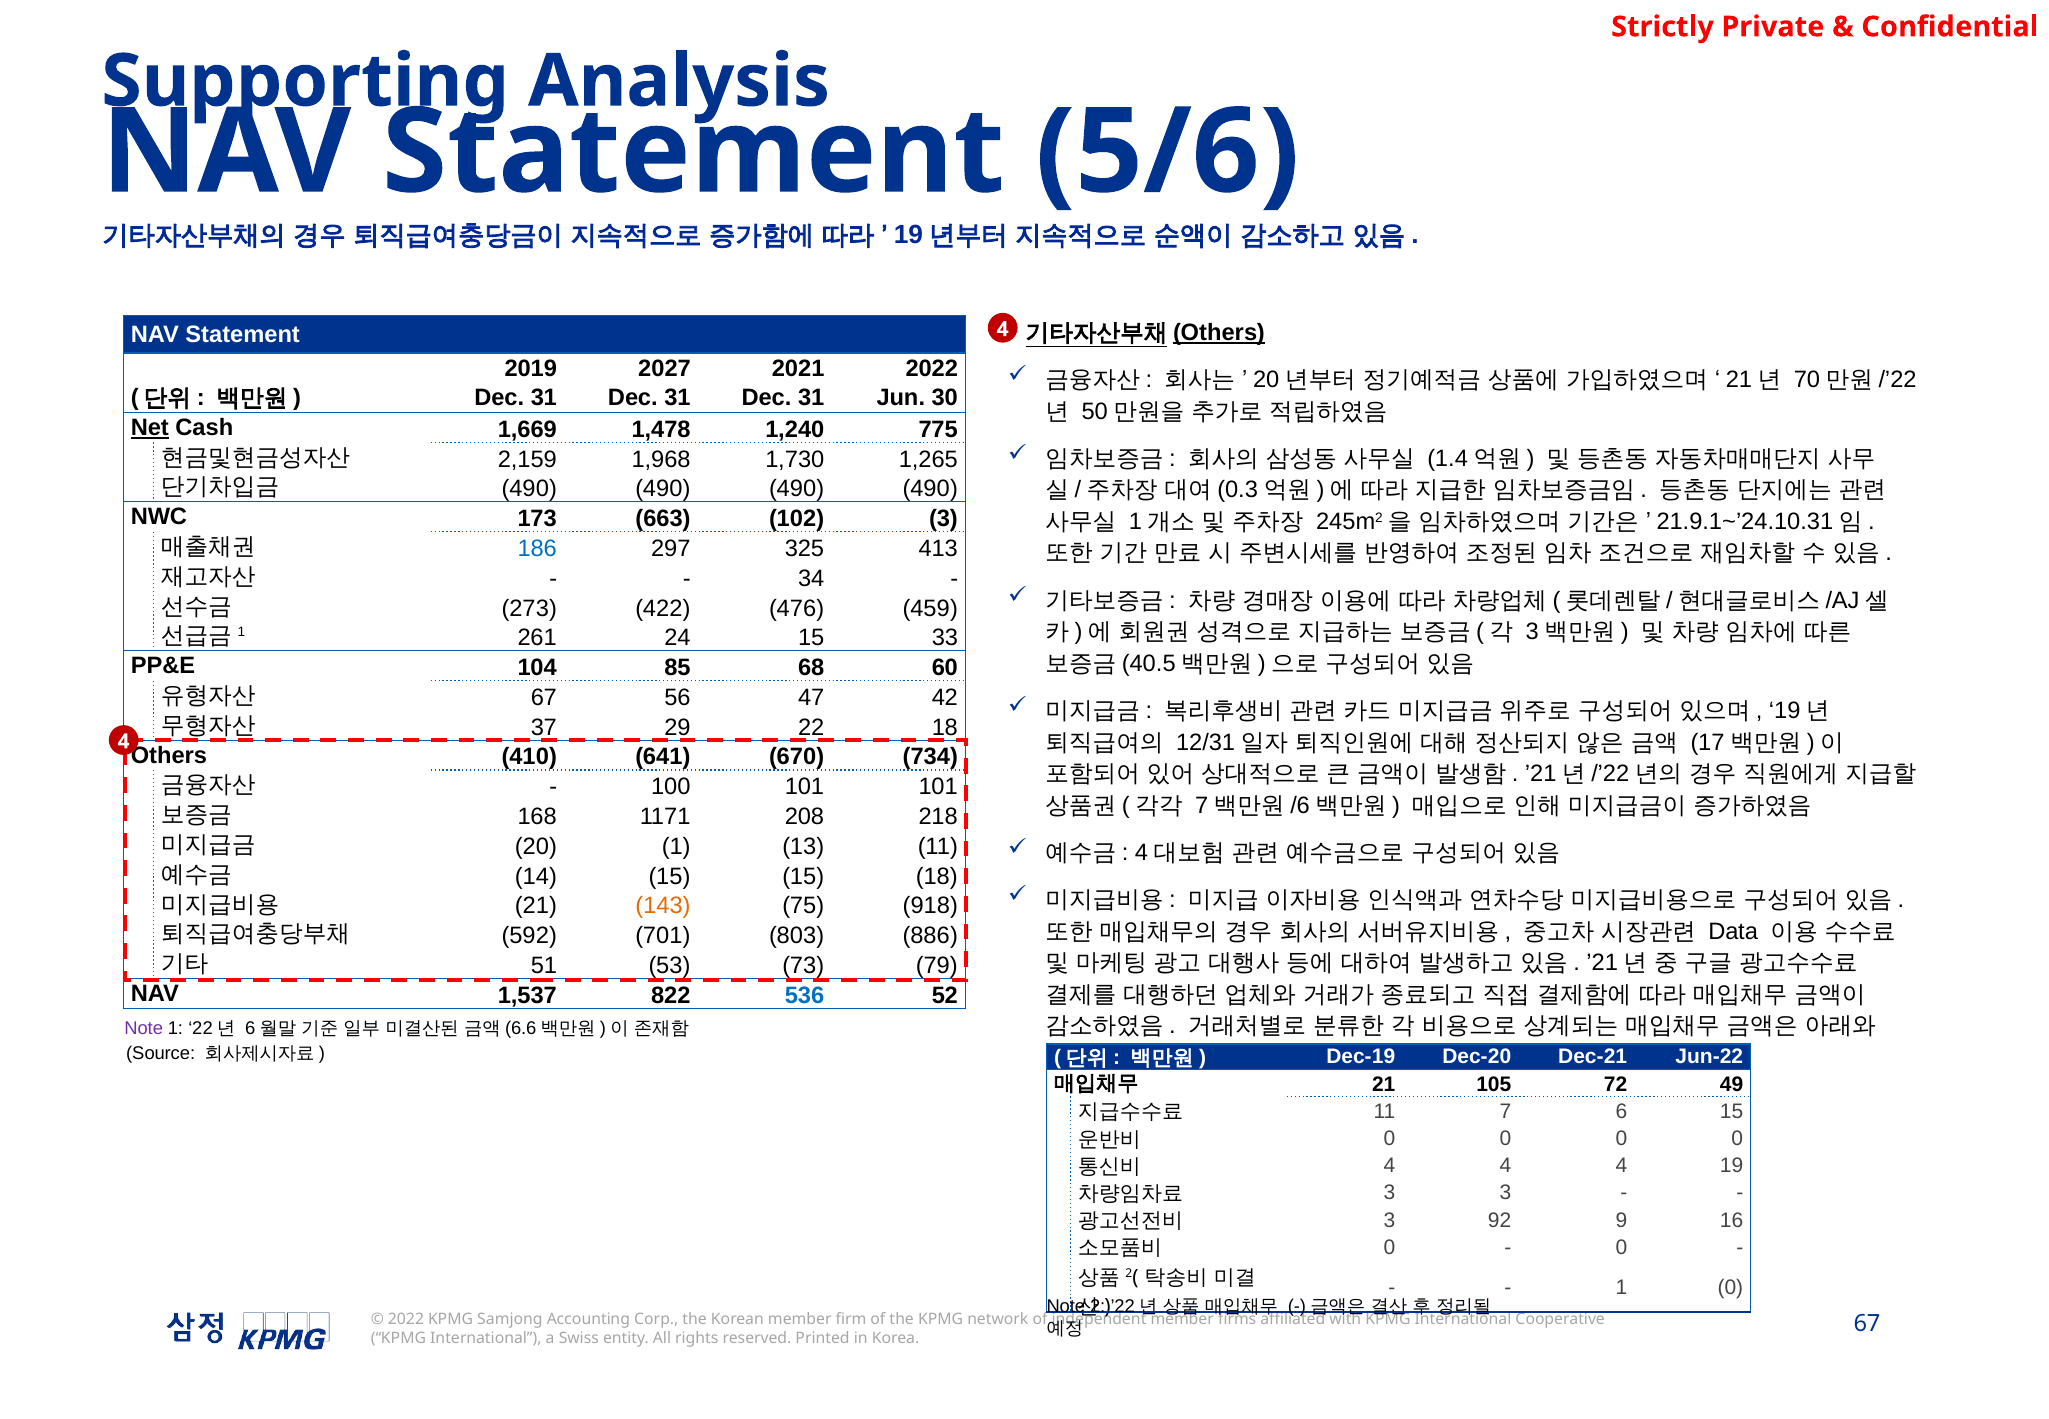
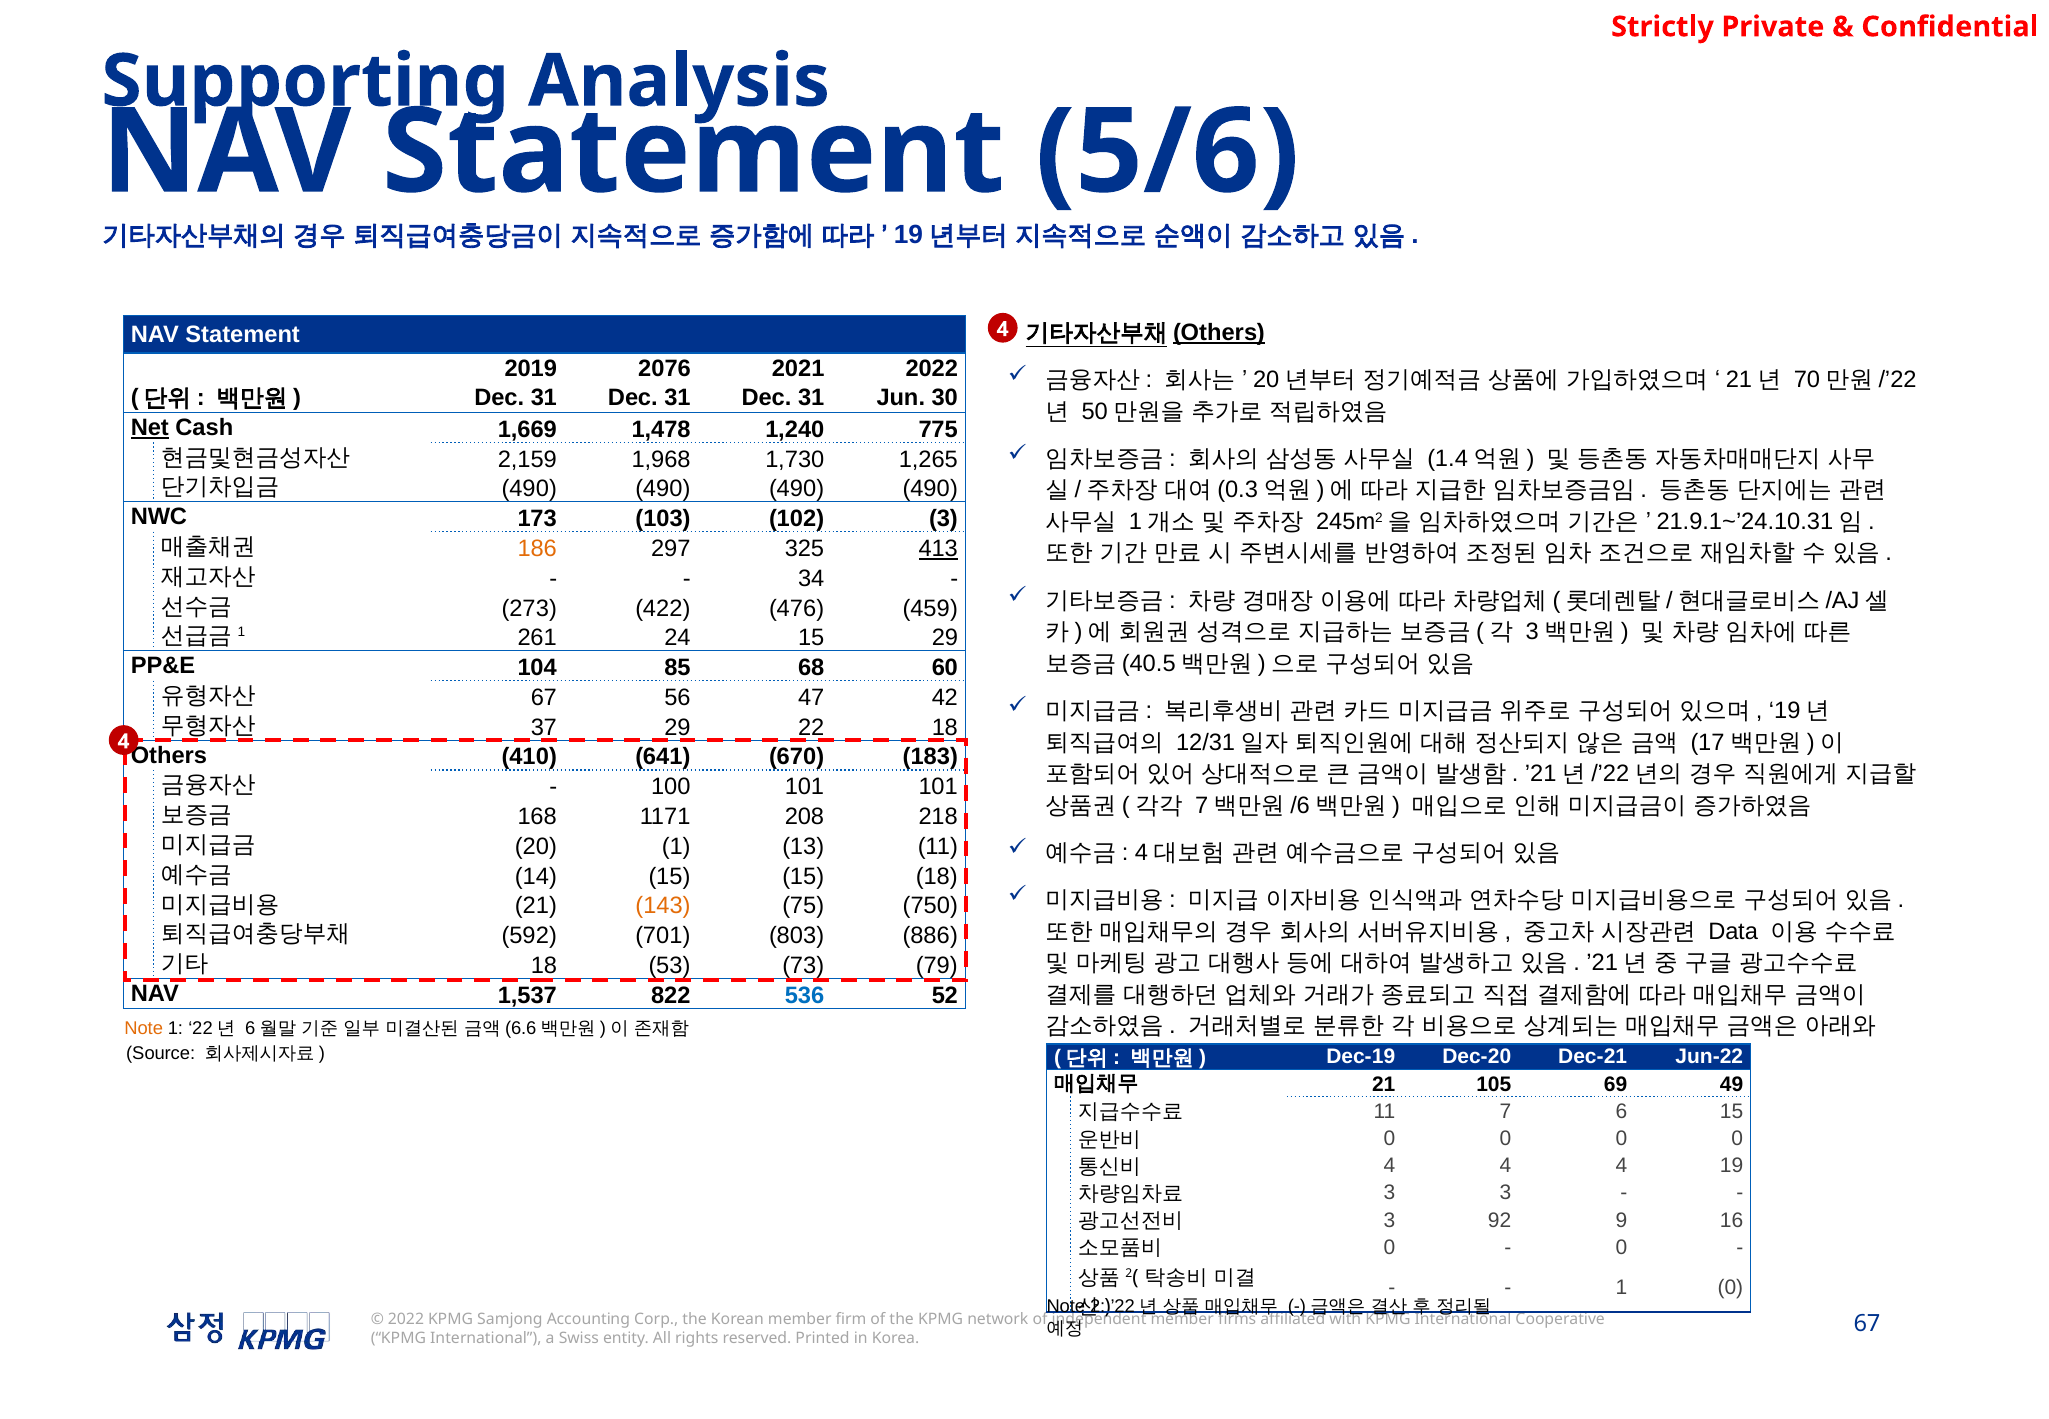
2027: 2027 -> 2076 (665, 368)
663: 663 -> 103 (663, 519)
186 colour: blue -> orange (537, 548)
413 underline: none -> present (938, 548)
15 33: 33 -> 29 (945, 638)
734: 734 -> 183 (930, 757)
918: 918 -> 750 (930, 906)
51: 51 -> 18 (544, 965)
Note colour: purple -> orange (144, 1028)
72: 72 -> 69 (1616, 1084)
